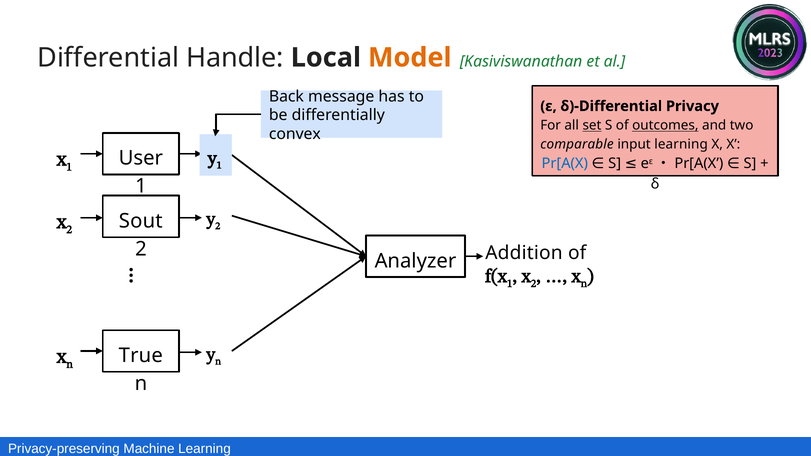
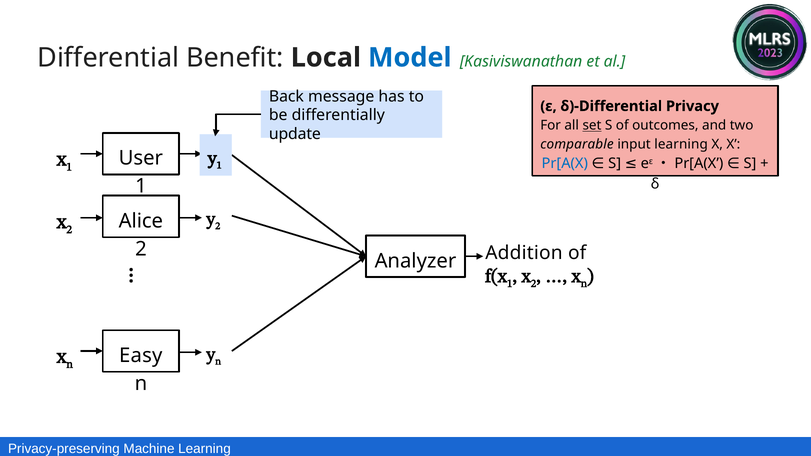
Handle: Handle -> Benefit (235, 58)
Model colour: orange -> blue (410, 58)
outcomes underline: present -> none (665, 125)
convex: convex -> update (295, 134)
Sout: Sout -> Alice (141, 221)
True: True -> Easy (141, 356)
